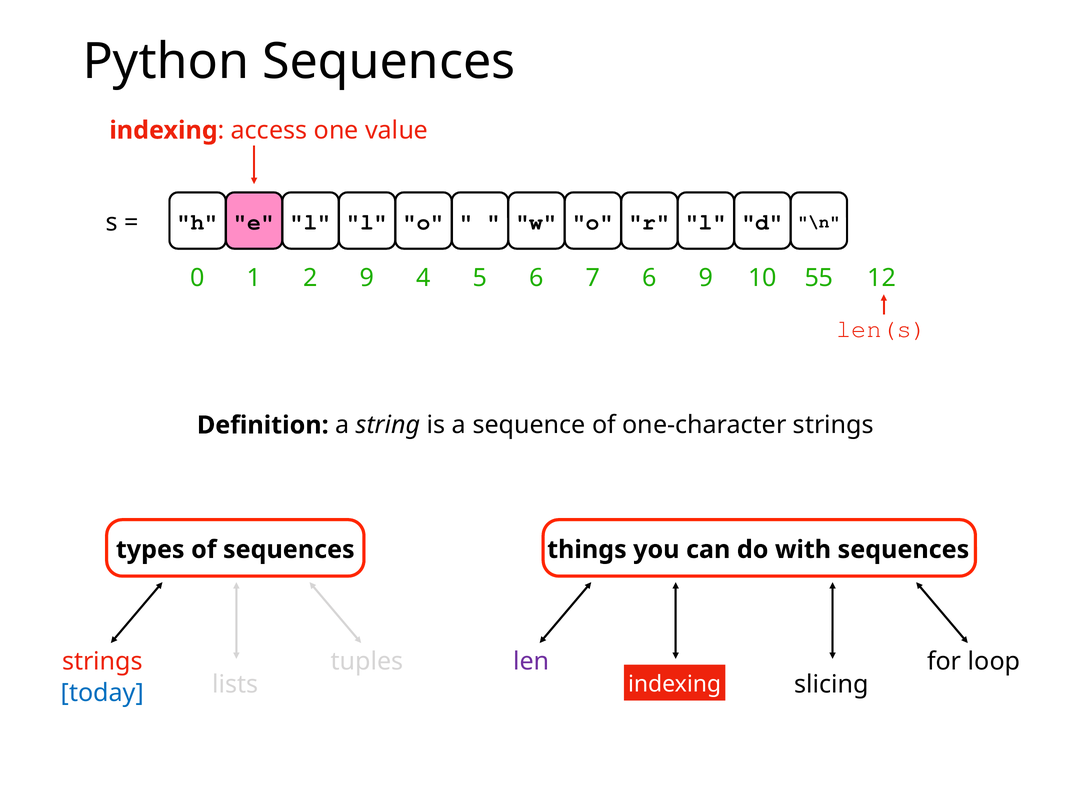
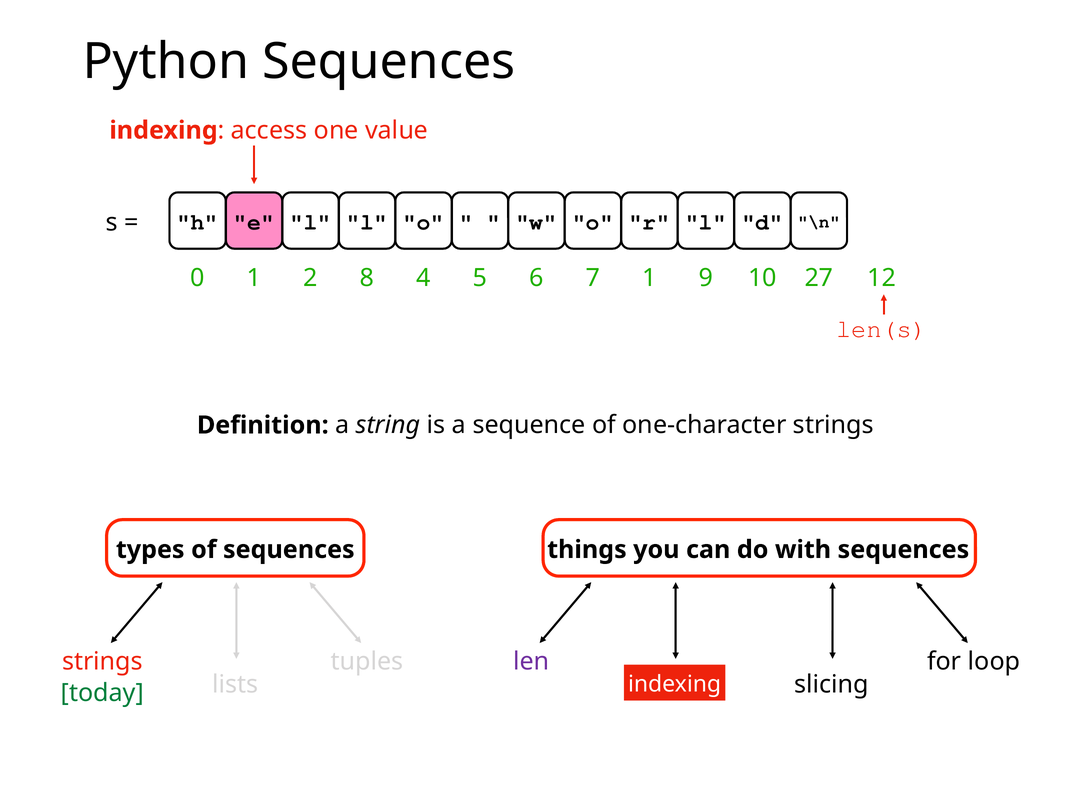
2 9: 9 -> 8 (367, 278)
7 6: 6 -> 1 (649, 278)
55: 55 -> 27 (819, 278)
today colour: blue -> green (102, 693)
